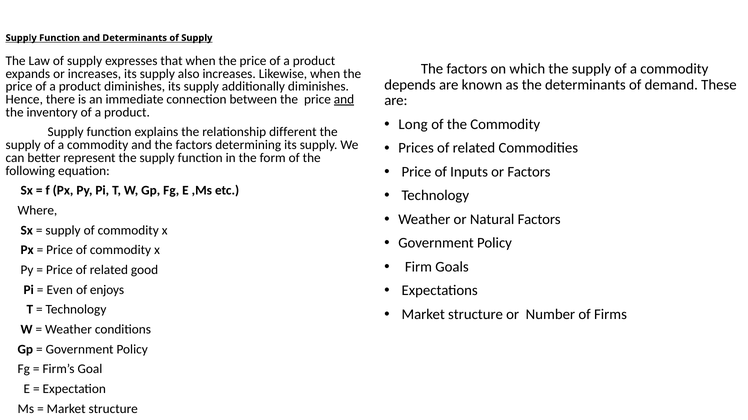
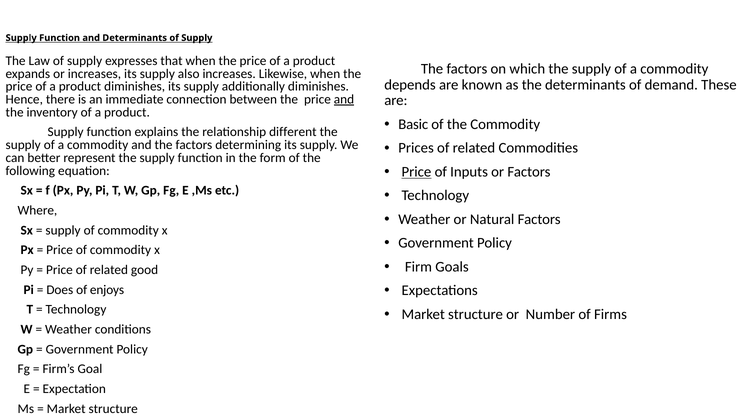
Long: Long -> Basic (413, 125)
Price underline: none -> present (416, 172)
Even: Even -> Does (60, 290)
